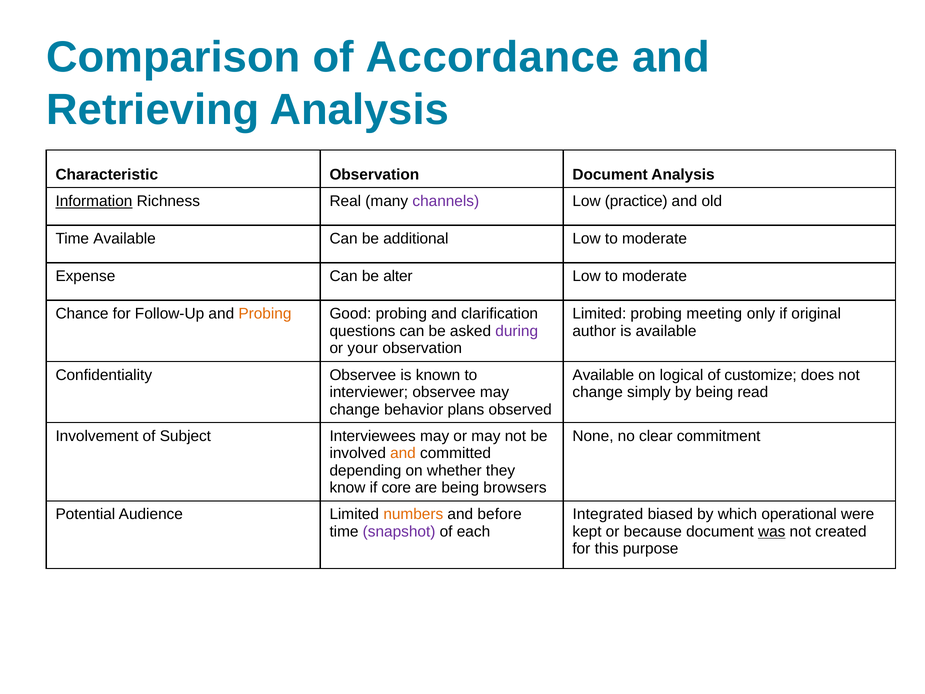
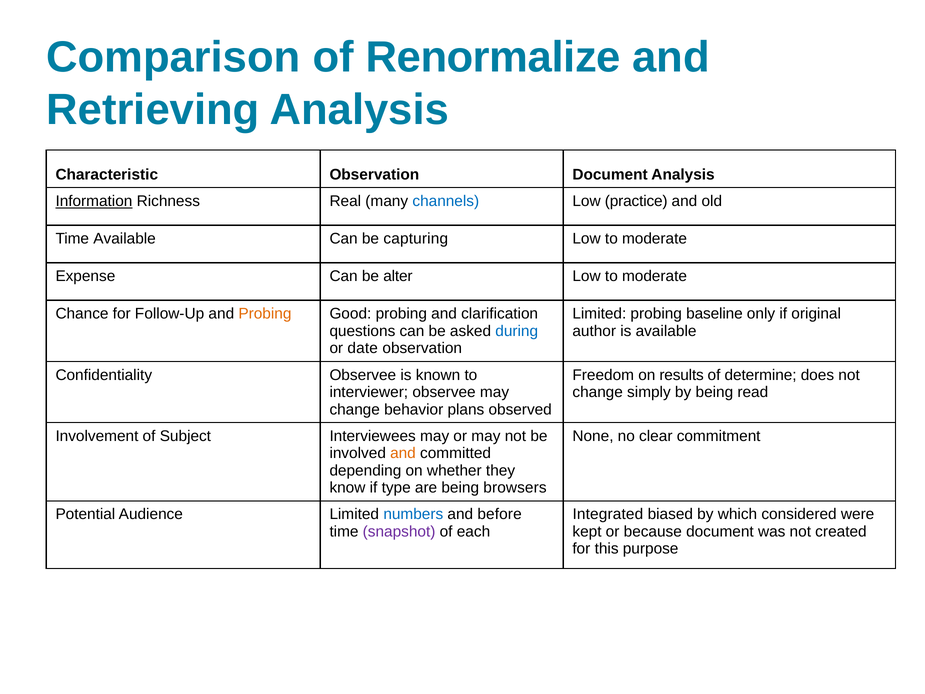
Accordance: Accordance -> Renormalize (493, 57)
channels colour: purple -> blue (446, 201)
additional: additional -> capturing (416, 239)
meeting: meeting -> baseline (714, 314)
during colour: purple -> blue (517, 331)
your: your -> date (363, 348)
Available: Available -> Freedom (603, 375)
logical: logical -> results (682, 375)
customize: customize -> determine (761, 375)
core: core -> type (396, 488)
numbers colour: orange -> blue (413, 514)
operational: operational -> considered (799, 514)
was underline: present -> none (772, 531)
